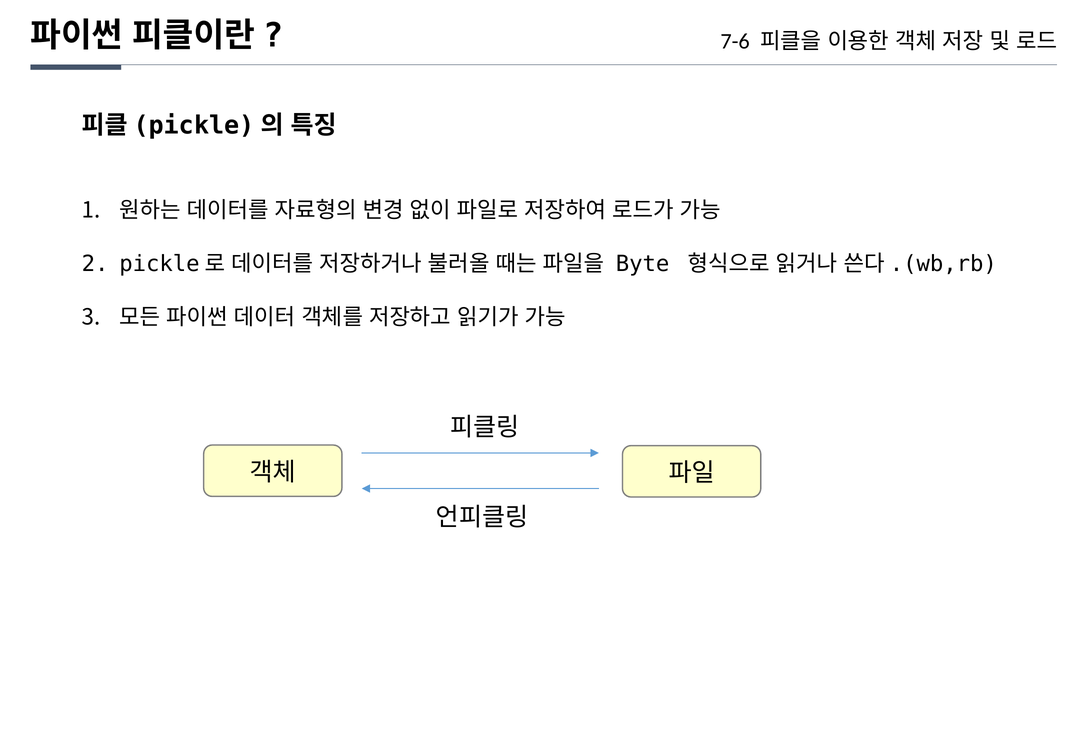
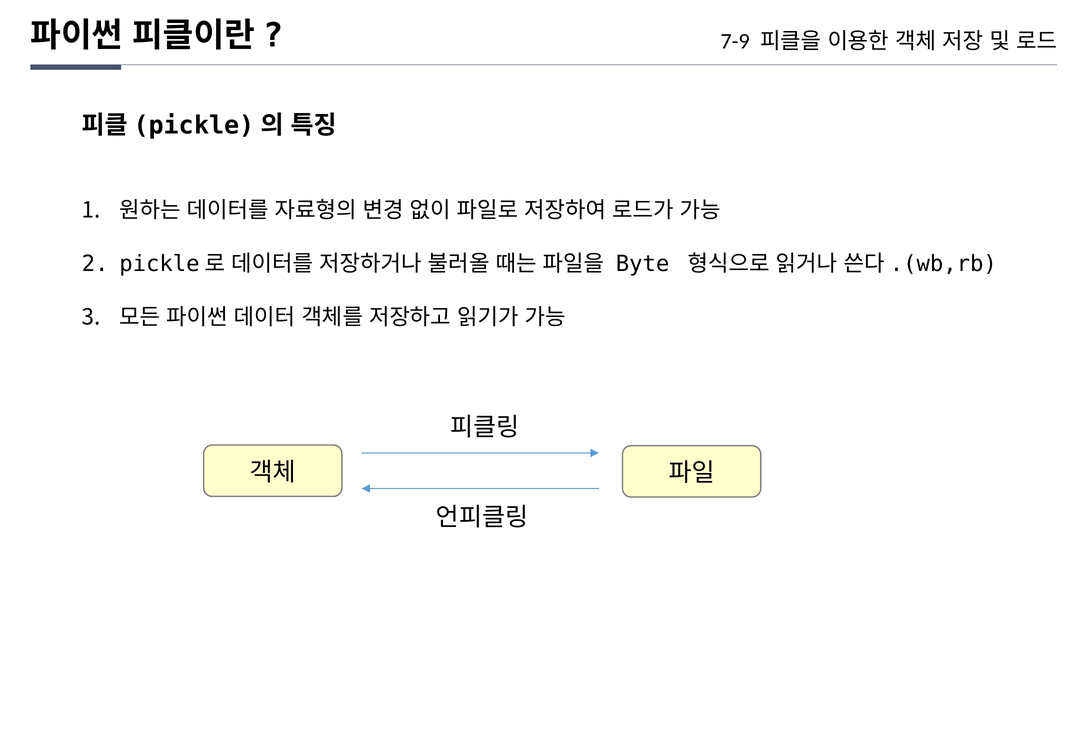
7-6: 7-6 -> 7-9 (735, 41)
